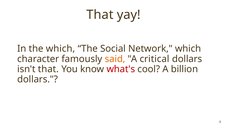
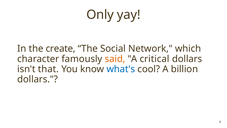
That: That -> Only (100, 15)
the which: which -> create (61, 49)
what's colour: red -> blue (121, 69)
